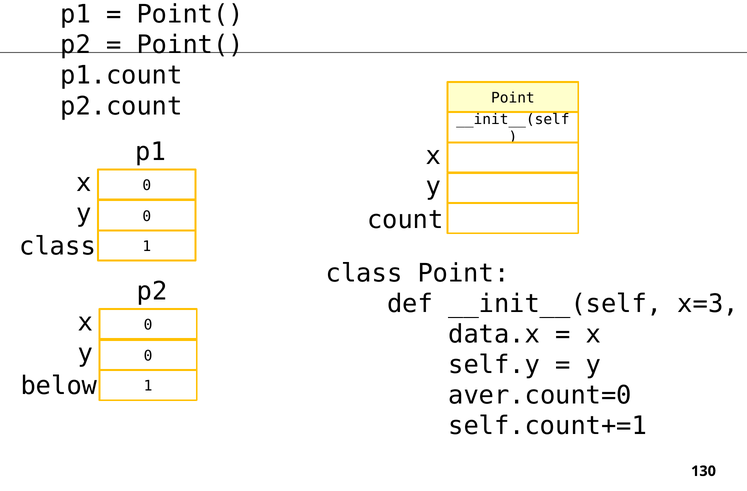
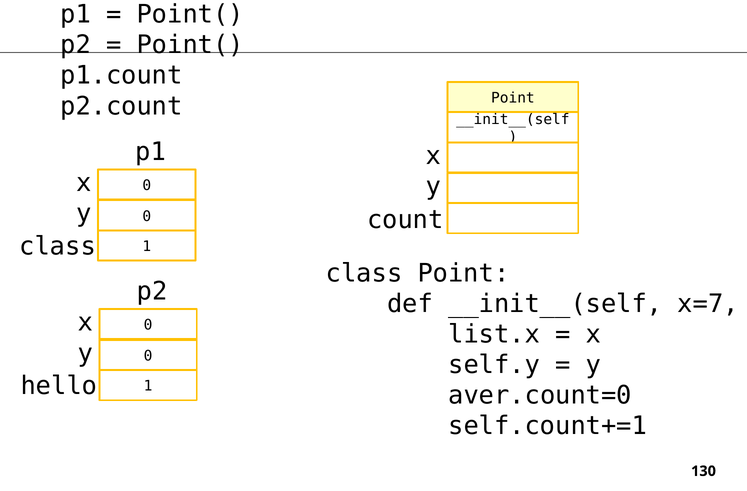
x=3: x=3 -> x=7 (708, 304)
data.x: data.x -> list.x (494, 334)
below: below -> hello (59, 386)
